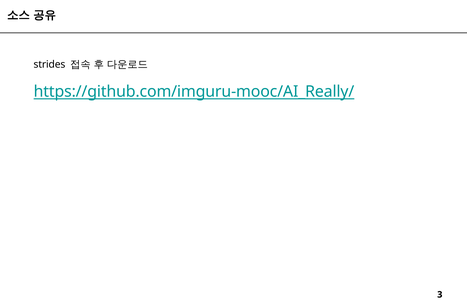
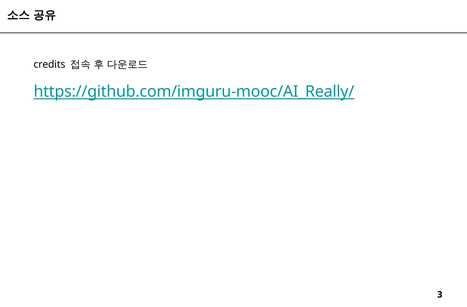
strides: strides -> credits (49, 64)
